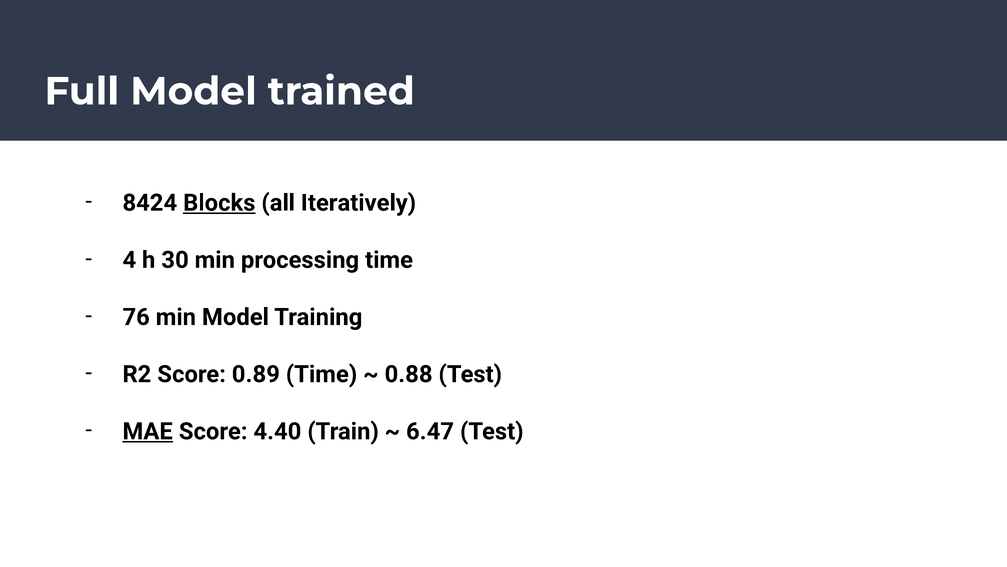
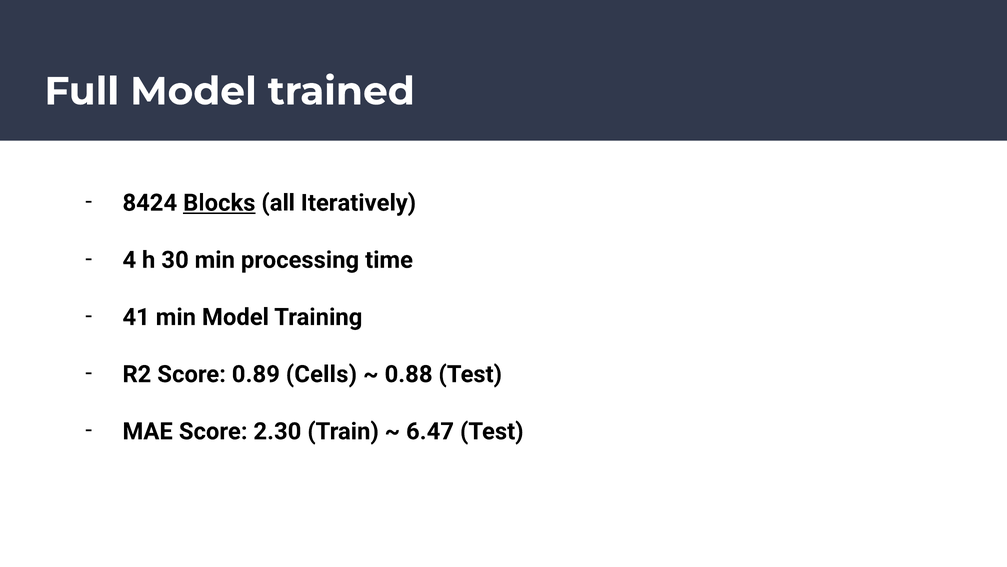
76: 76 -> 41 (136, 317)
0.89 Time: Time -> Cells (321, 374)
MAE underline: present -> none (148, 431)
4.40: 4.40 -> 2.30 (277, 431)
